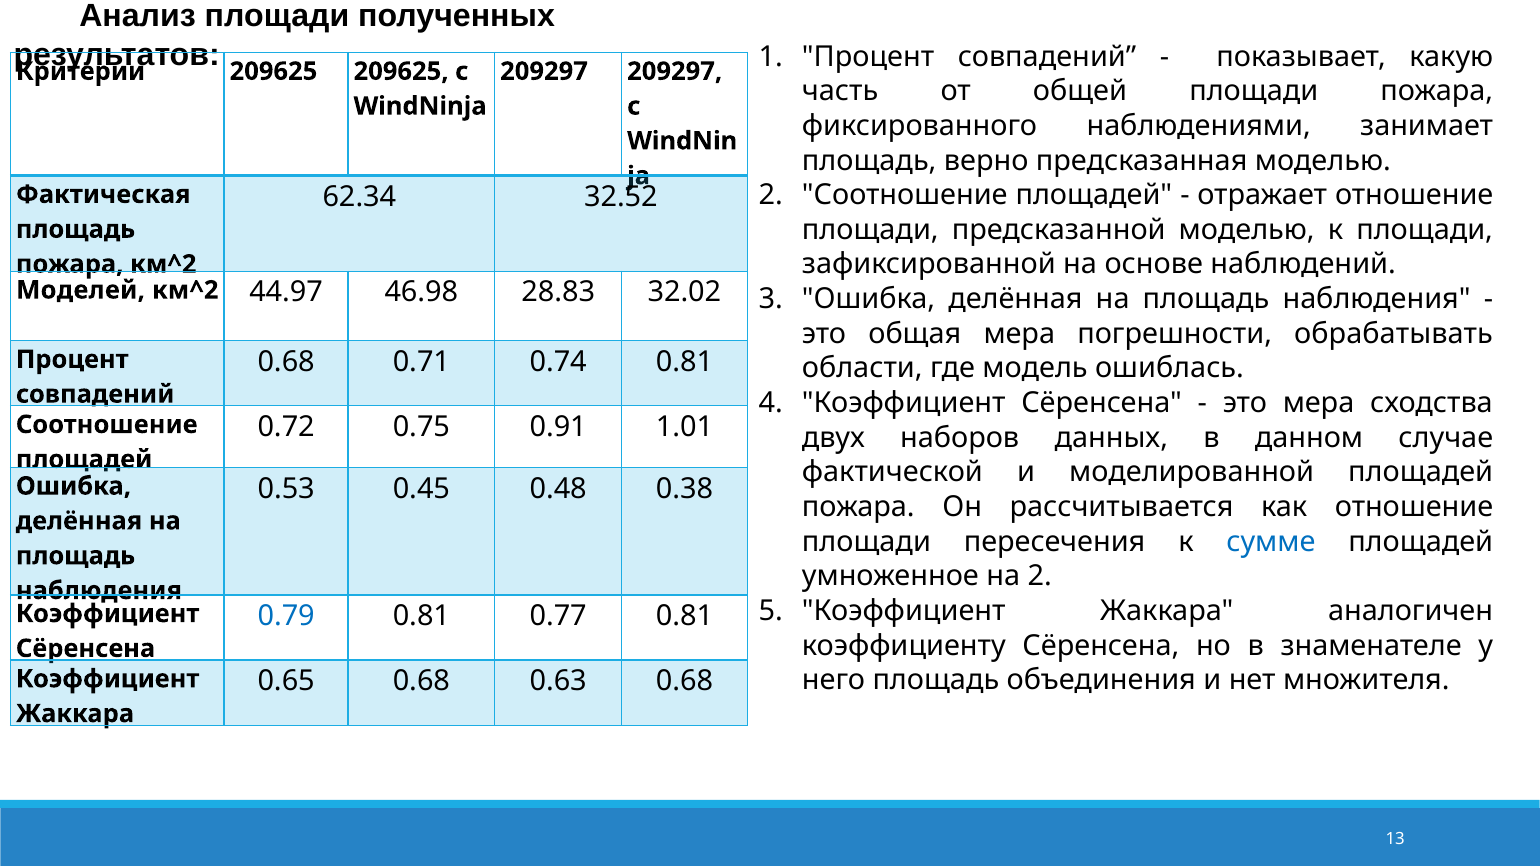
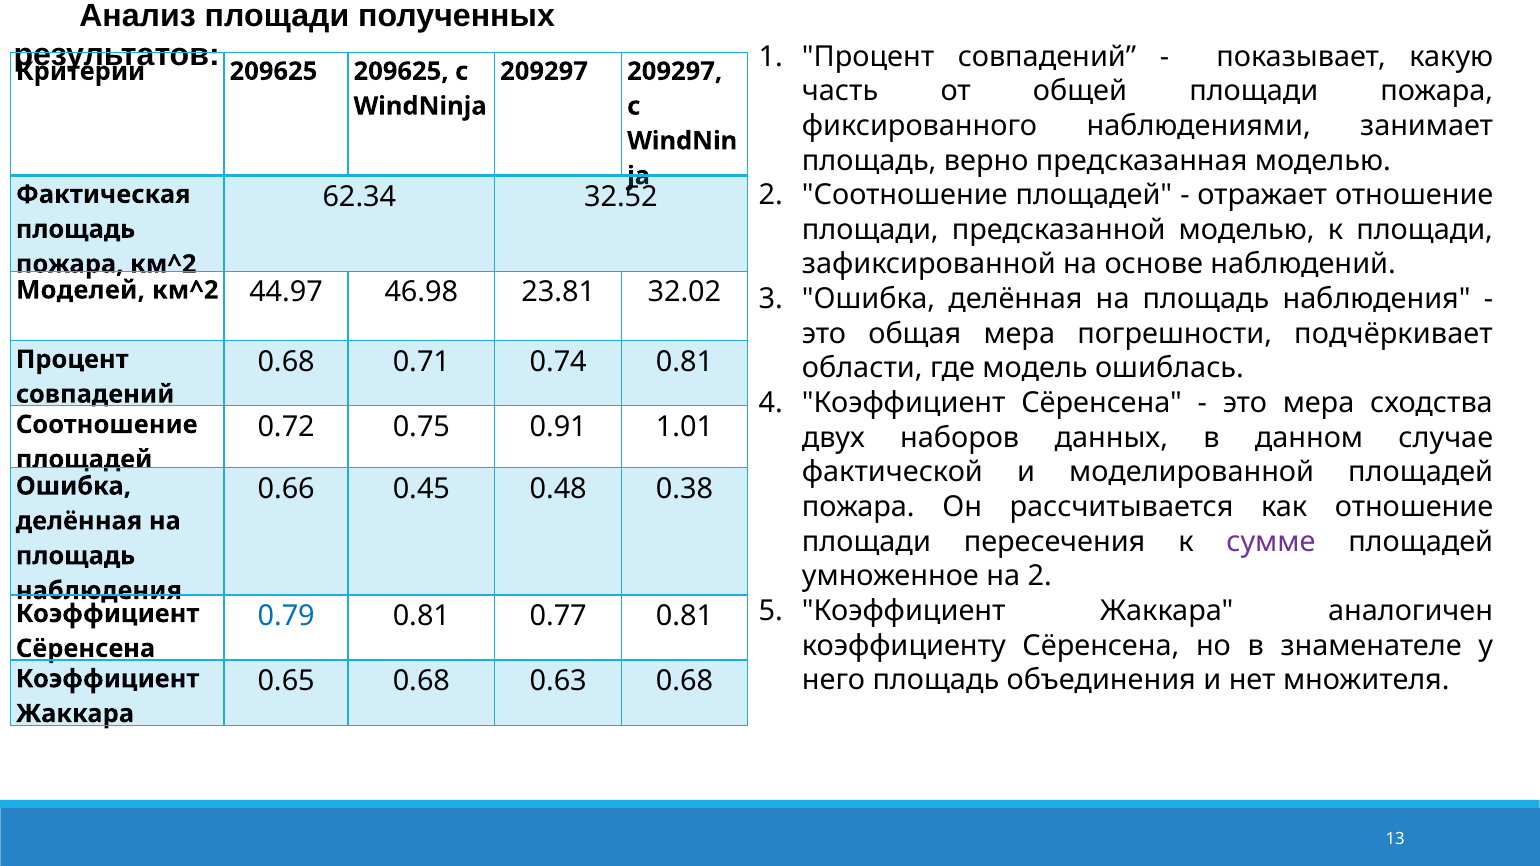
28.83: 28.83 -> 23.81 (558, 293)
обрабатывать: обрабатывать -> подчёркивает (1394, 334)
0.53: 0.53 -> 0.66 (286, 489)
сумме colour: blue -> purple (1271, 542)
